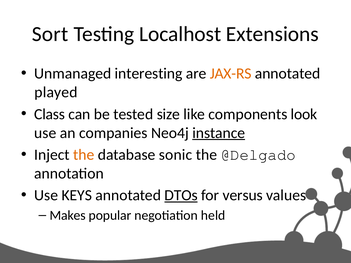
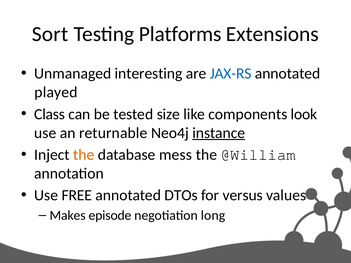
Localhost: Localhost -> Platforms (180, 34)
JAX-RS colour: orange -> blue (231, 74)
companies: companies -> returnable (113, 133)
sonic: sonic -> mess (176, 155)
@Delgado: @Delgado -> @William (258, 155)
KEYS: KEYS -> FREE (77, 195)
DTOs underline: present -> none (181, 195)
popular: popular -> episode (110, 216)
held: held -> long (213, 216)
